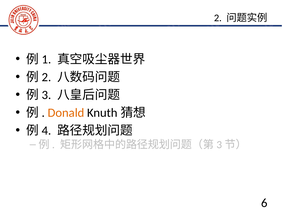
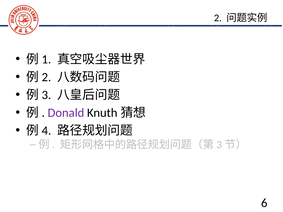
Donald colour: orange -> purple (66, 113)
